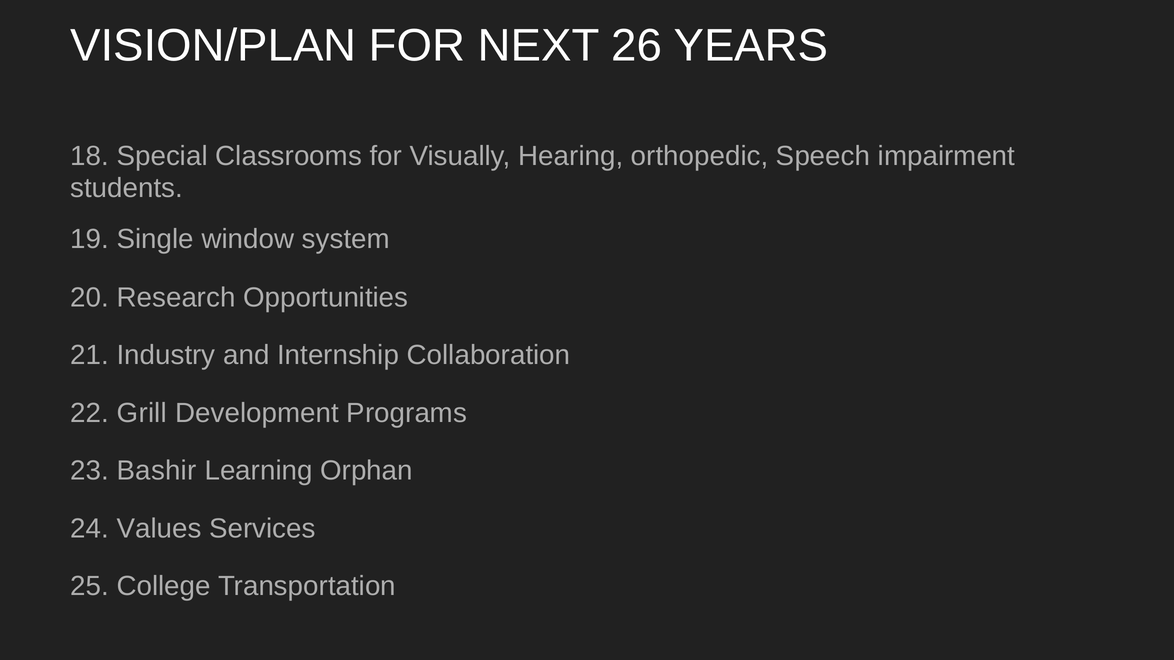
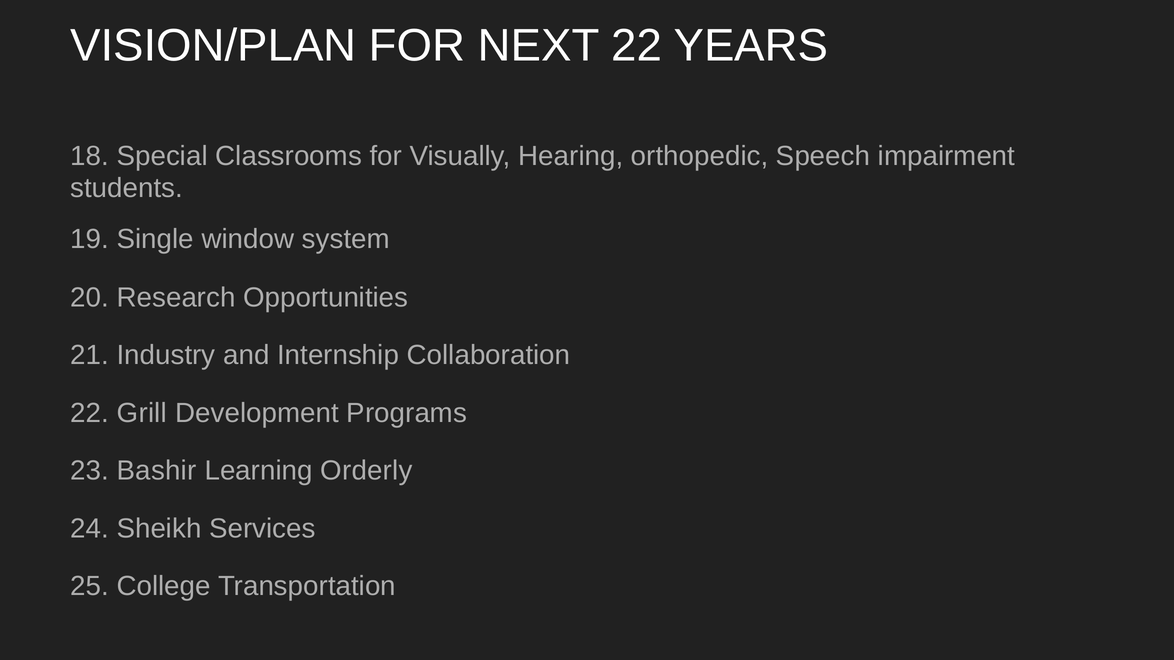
NEXT 26: 26 -> 22 (637, 46)
Orphan: Orphan -> Orderly (366, 471)
Values: Values -> Sheikh (159, 529)
